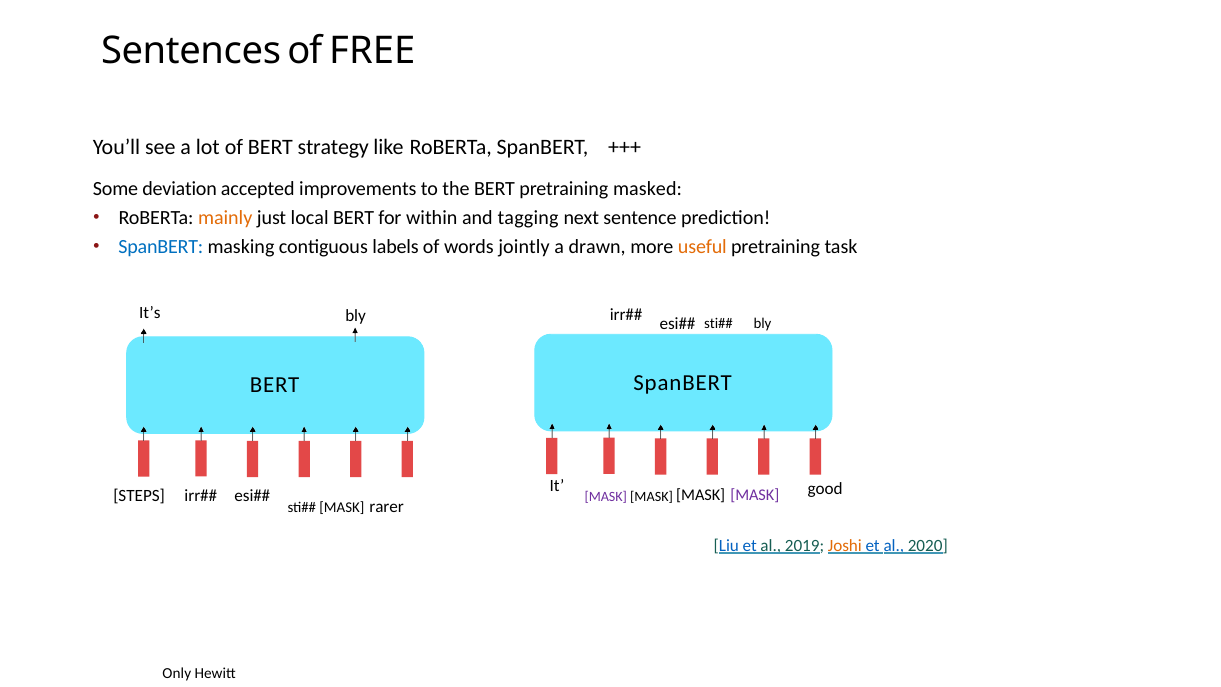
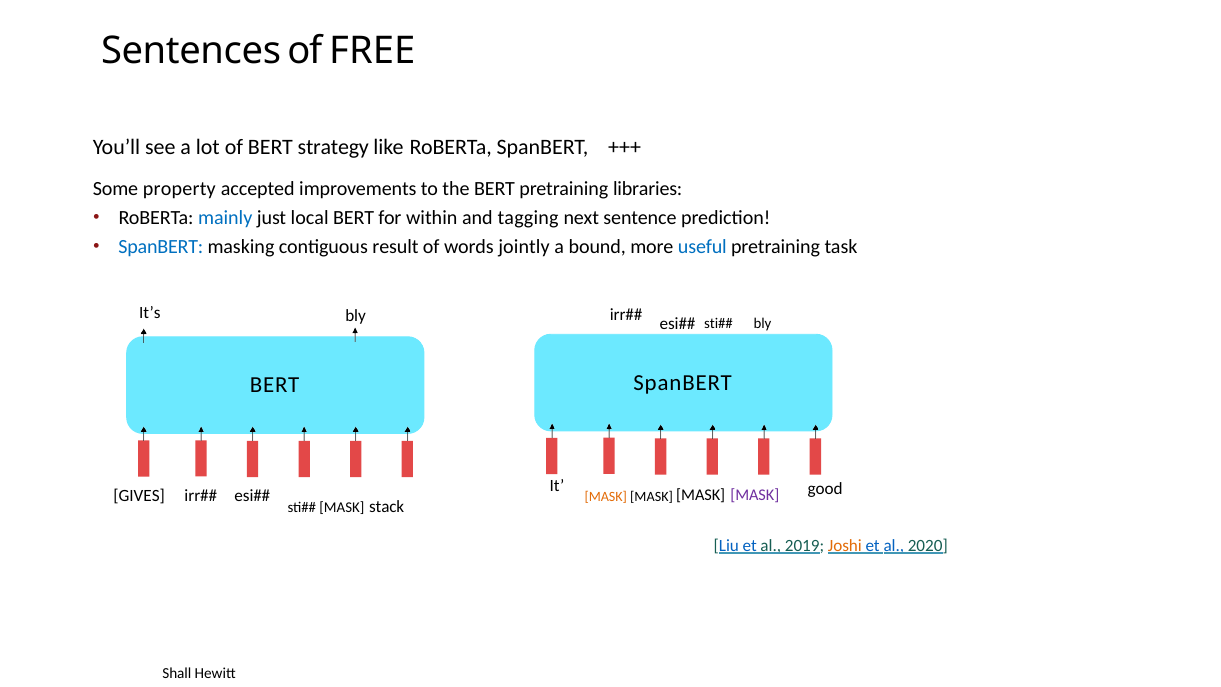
deviation: deviation -> property (179, 189)
masked: masked -> libraries (648, 189)
mainly colour: orange -> blue (225, 218)
labels: labels -> result (396, 247)
drawn: drawn -> bound (597, 247)
useful colour: orange -> blue (702, 247)
STEPS: STEPS -> GIVES (139, 496)
MASK colour: purple -> orange (606, 497)
rarer: rarer -> stack (387, 506)
Only: Only -> Shall (177, 674)
